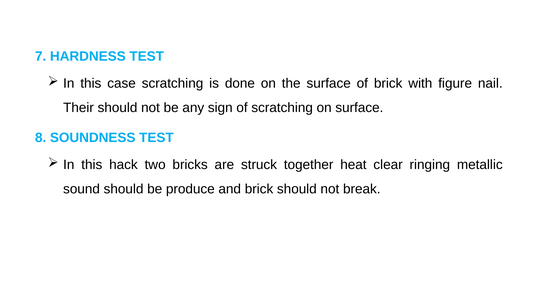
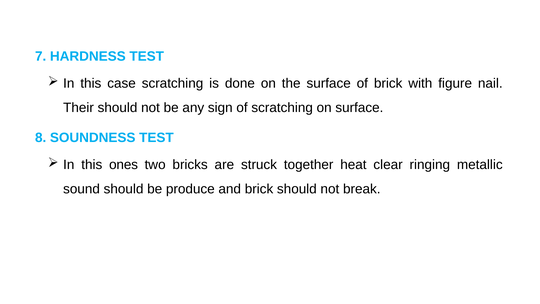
hack: hack -> ones (124, 165)
